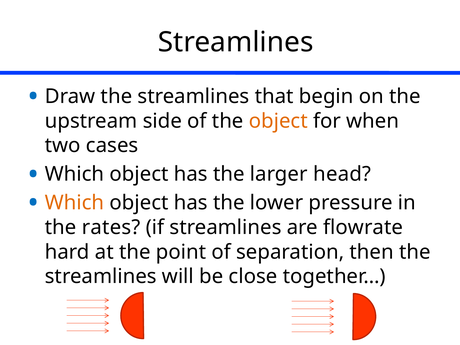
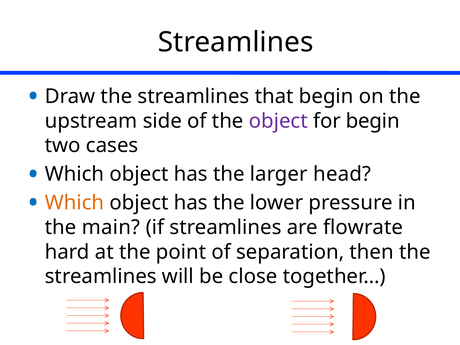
object colour: orange -> purple (278, 121)
for when: when -> begin (373, 121)
rates: rates -> main (111, 227)
